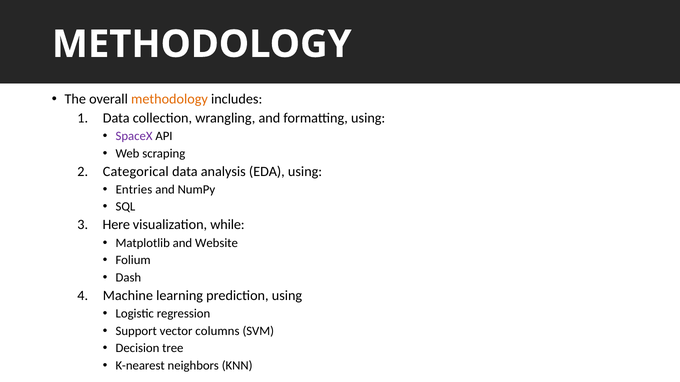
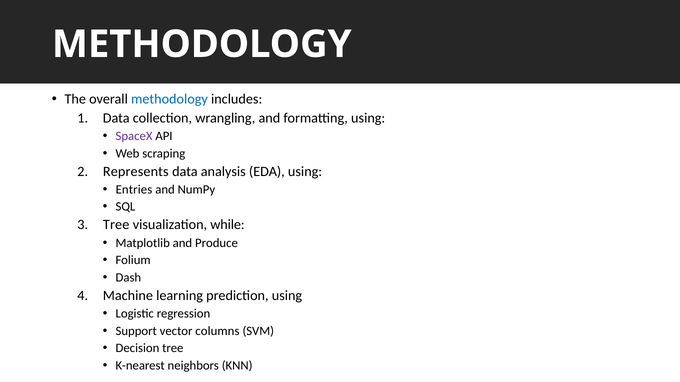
methodology colour: orange -> blue (169, 99)
Categorical: Categorical -> Represents (136, 172)
Here: Here -> Tree (116, 225)
Website: Website -> Produce (216, 243)
